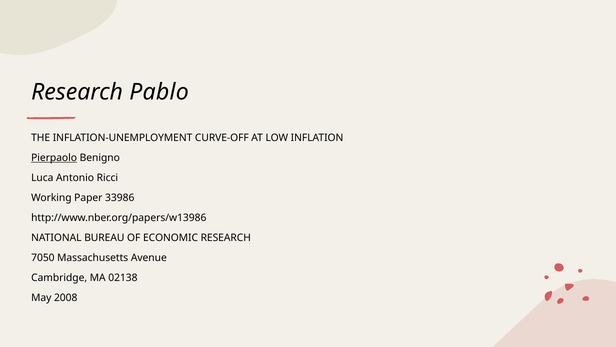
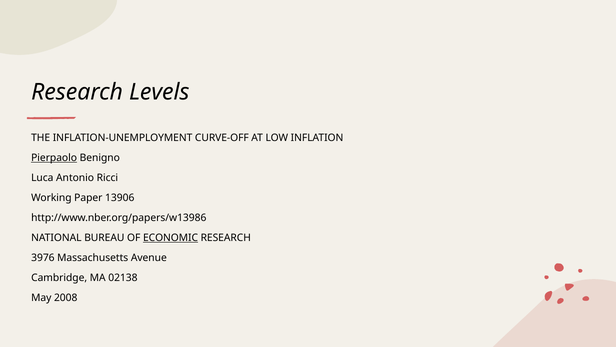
Pablo: Pablo -> Levels (159, 92)
33986: 33986 -> 13906 (120, 198)
ECONOMIC underline: none -> present (171, 238)
7050: 7050 -> 3976 (43, 258)
